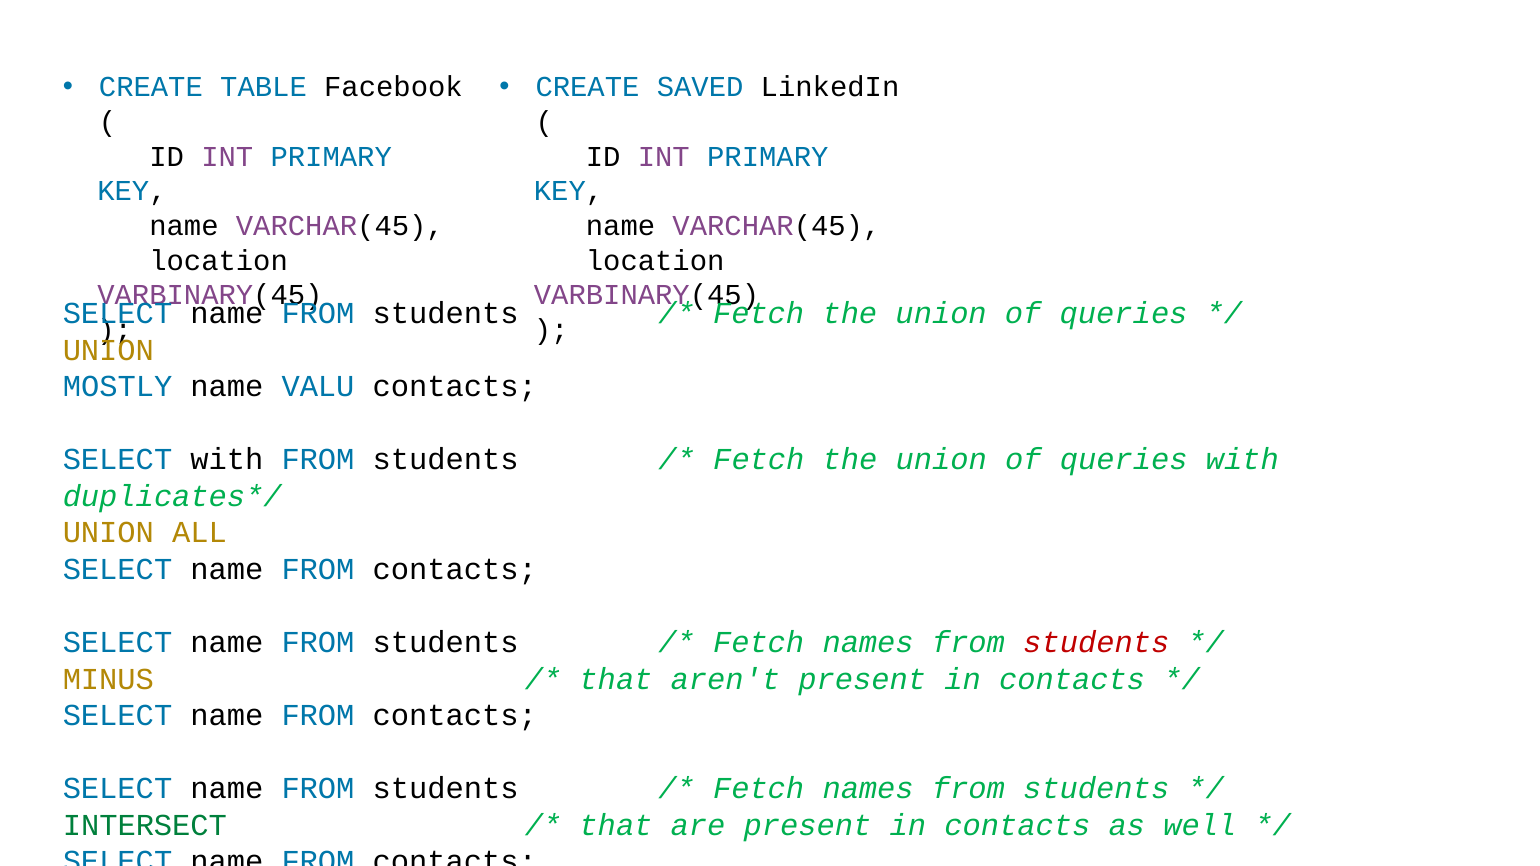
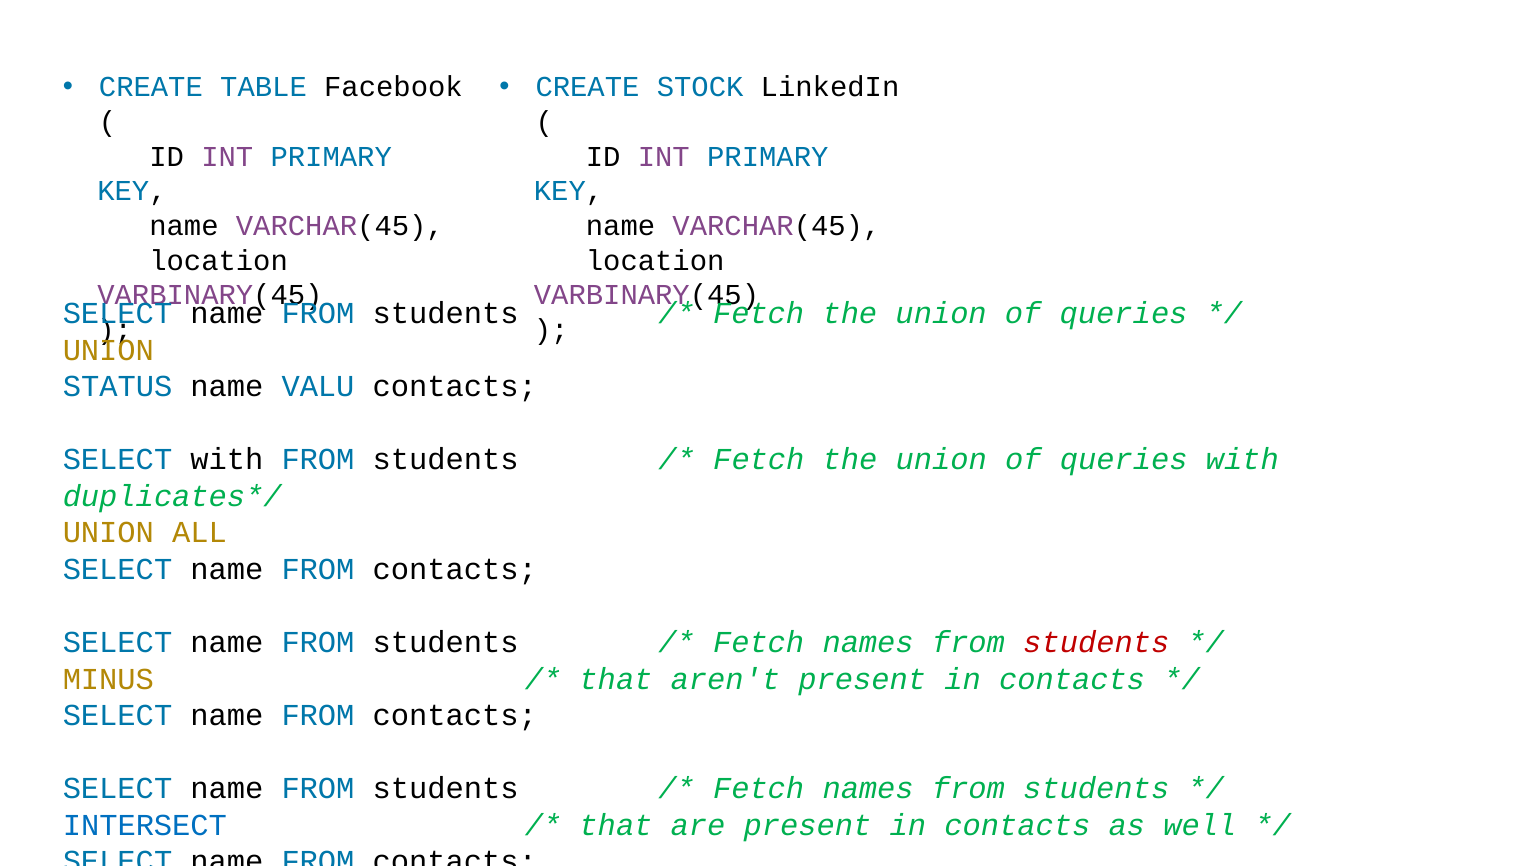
SAVED: SAVED -> STOCK (700, 87)
MOSTLY: MOSTLY -> STATUS (118, 387)
INTERSECT colour: green -> blue (145, 825)
